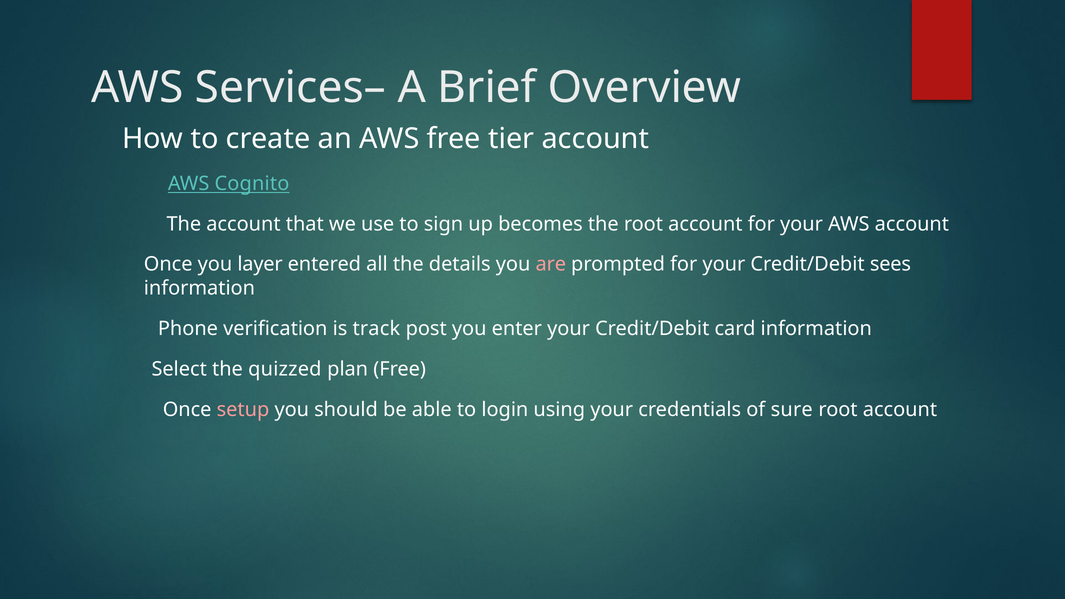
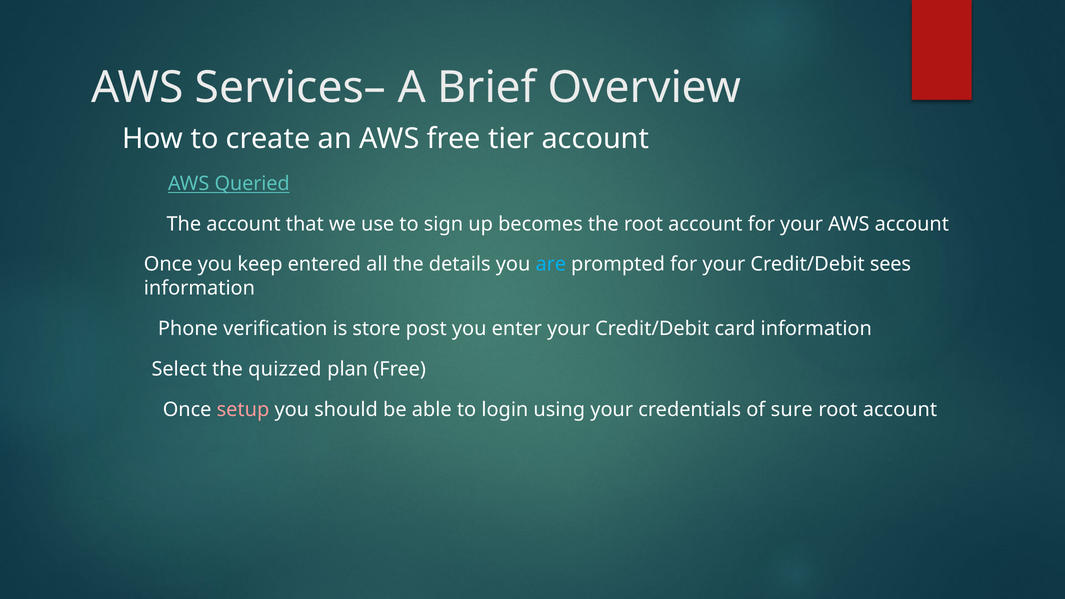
Cognito: Cognito -> Queried (252, 184)
layer: layer -> keep (260, 264)
are colour: pink -> light blue (551, 264)
track: track -> store (377, 329)
